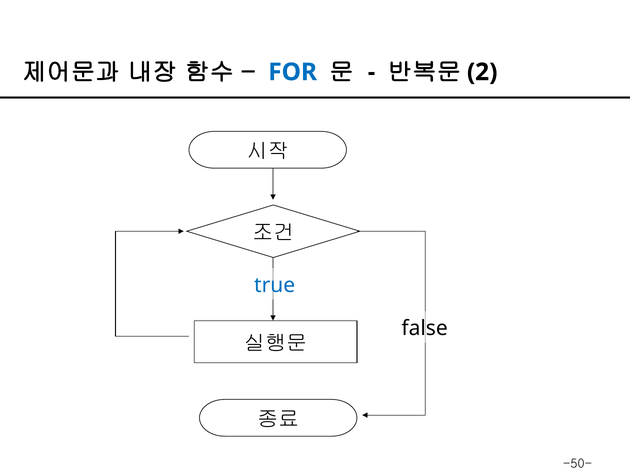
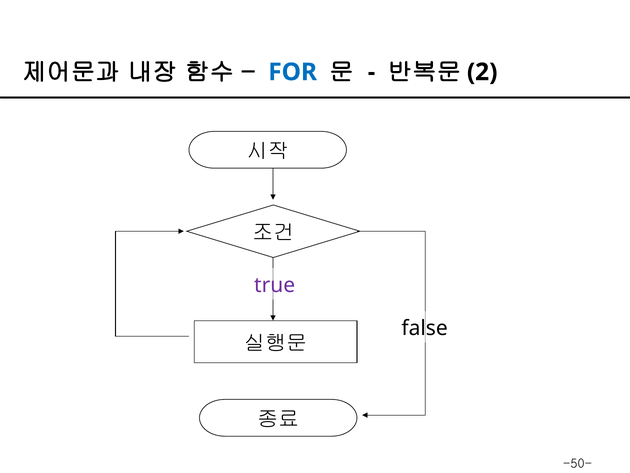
true colour: blue -> purple (275, 285)
